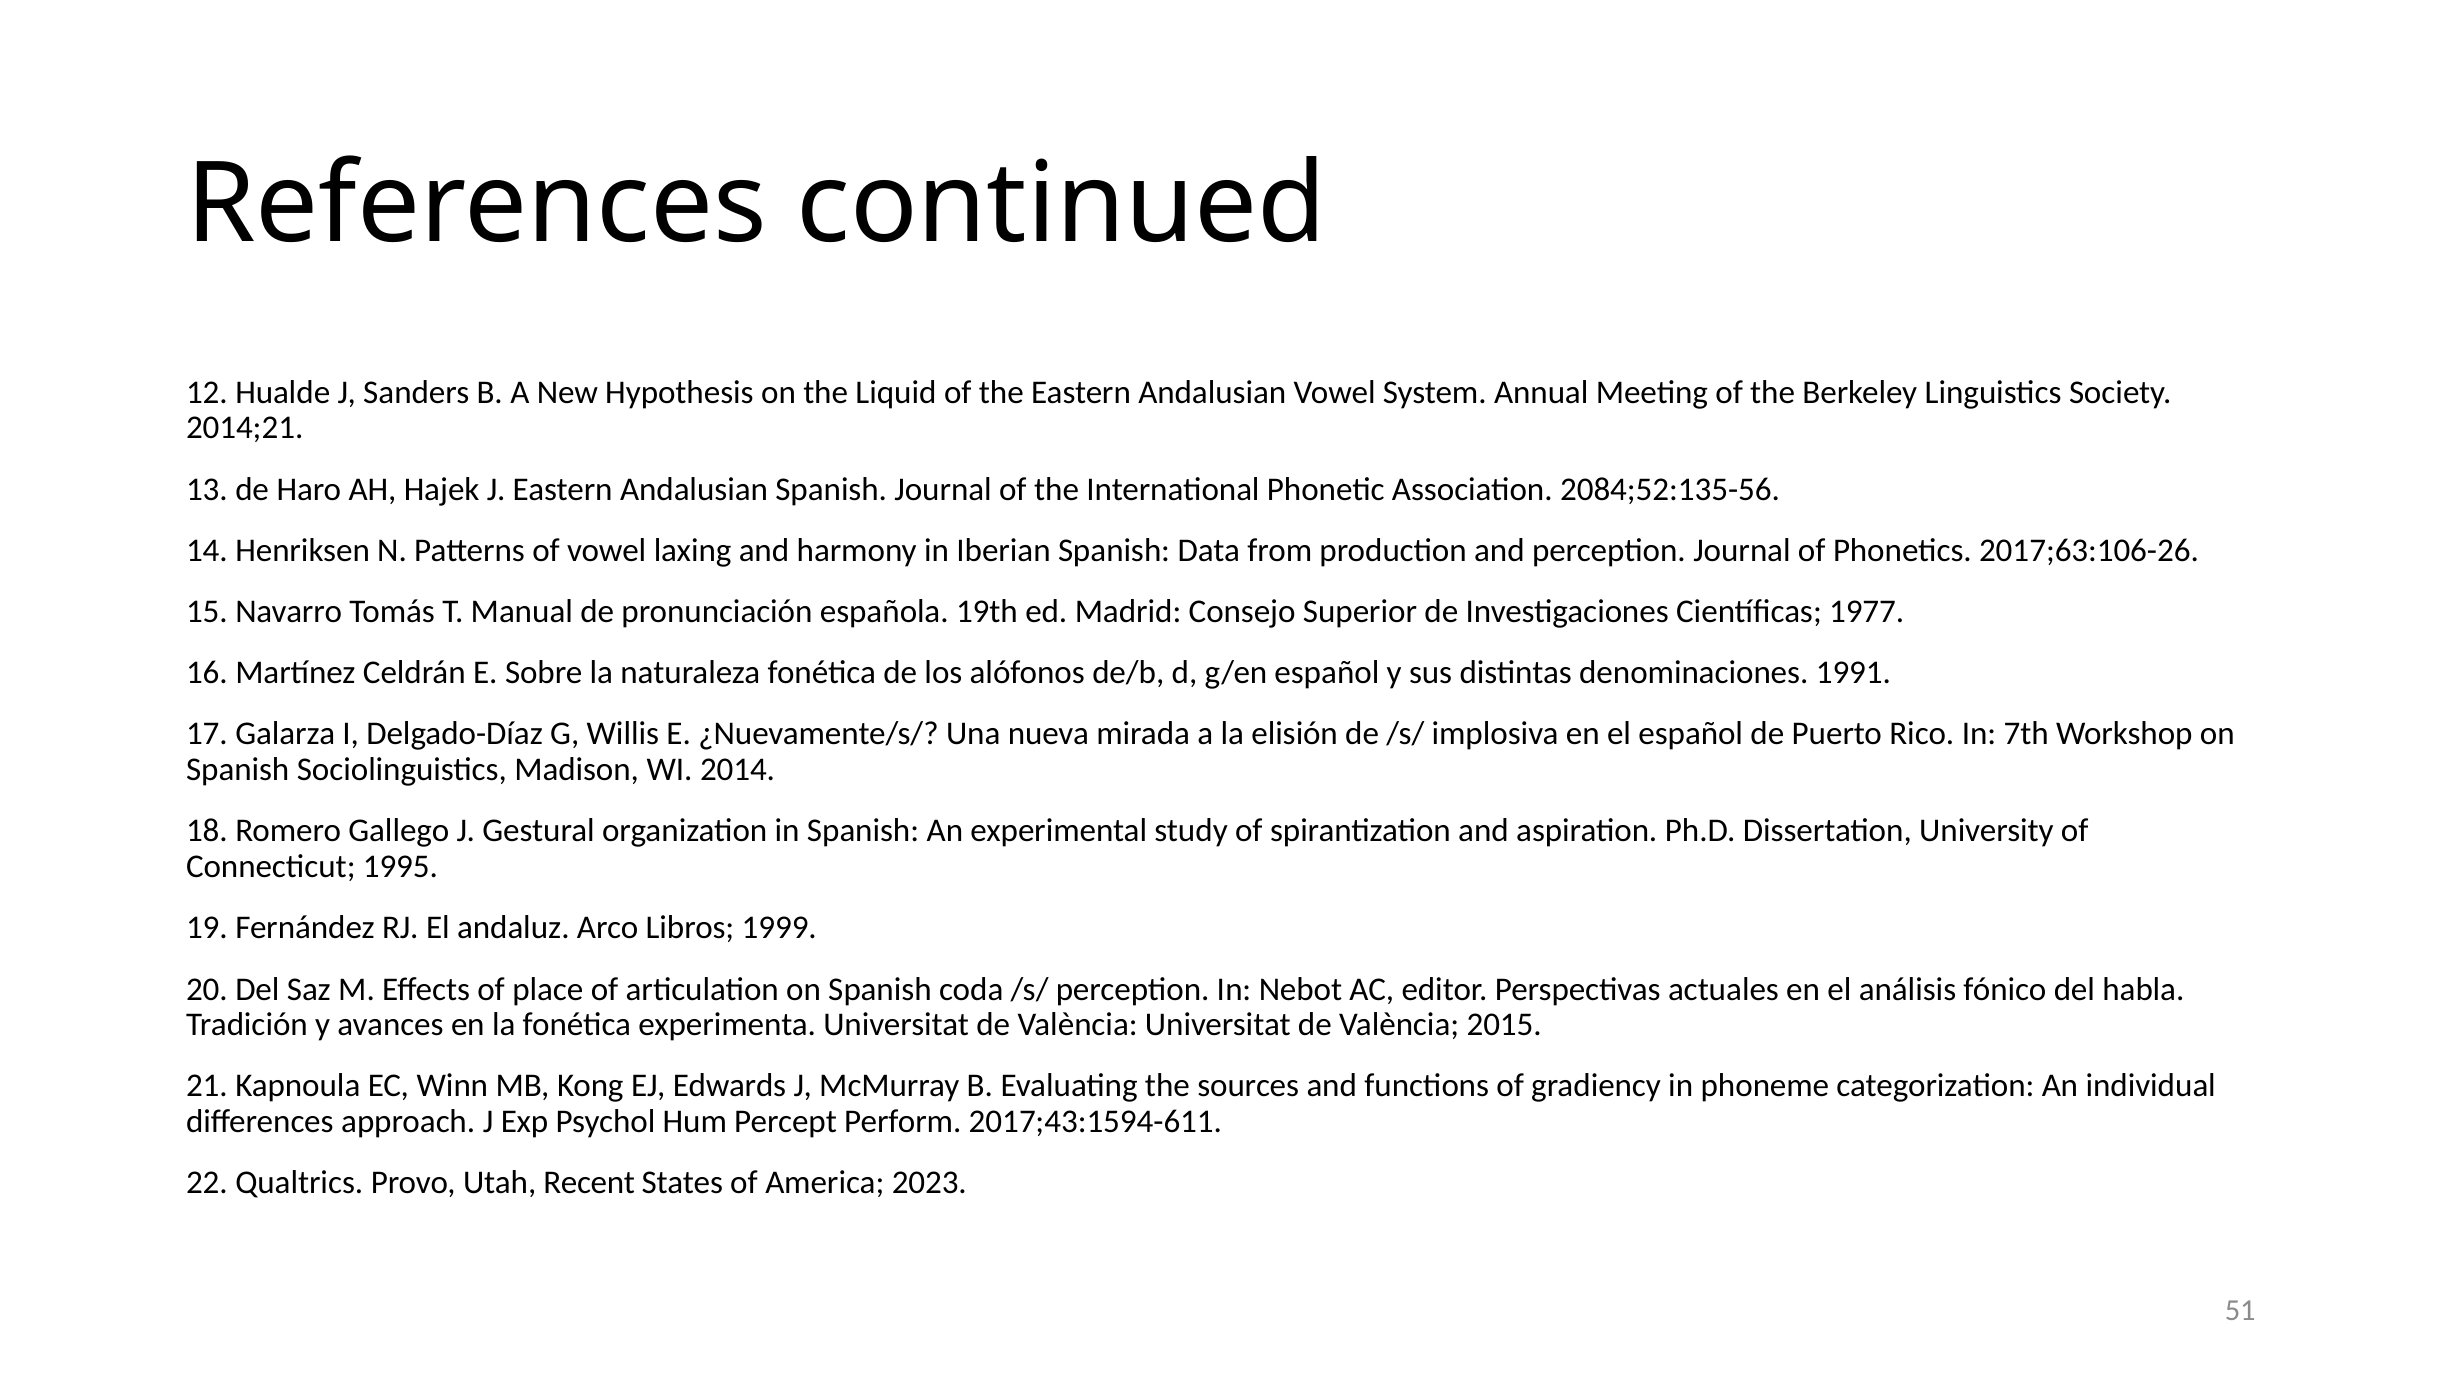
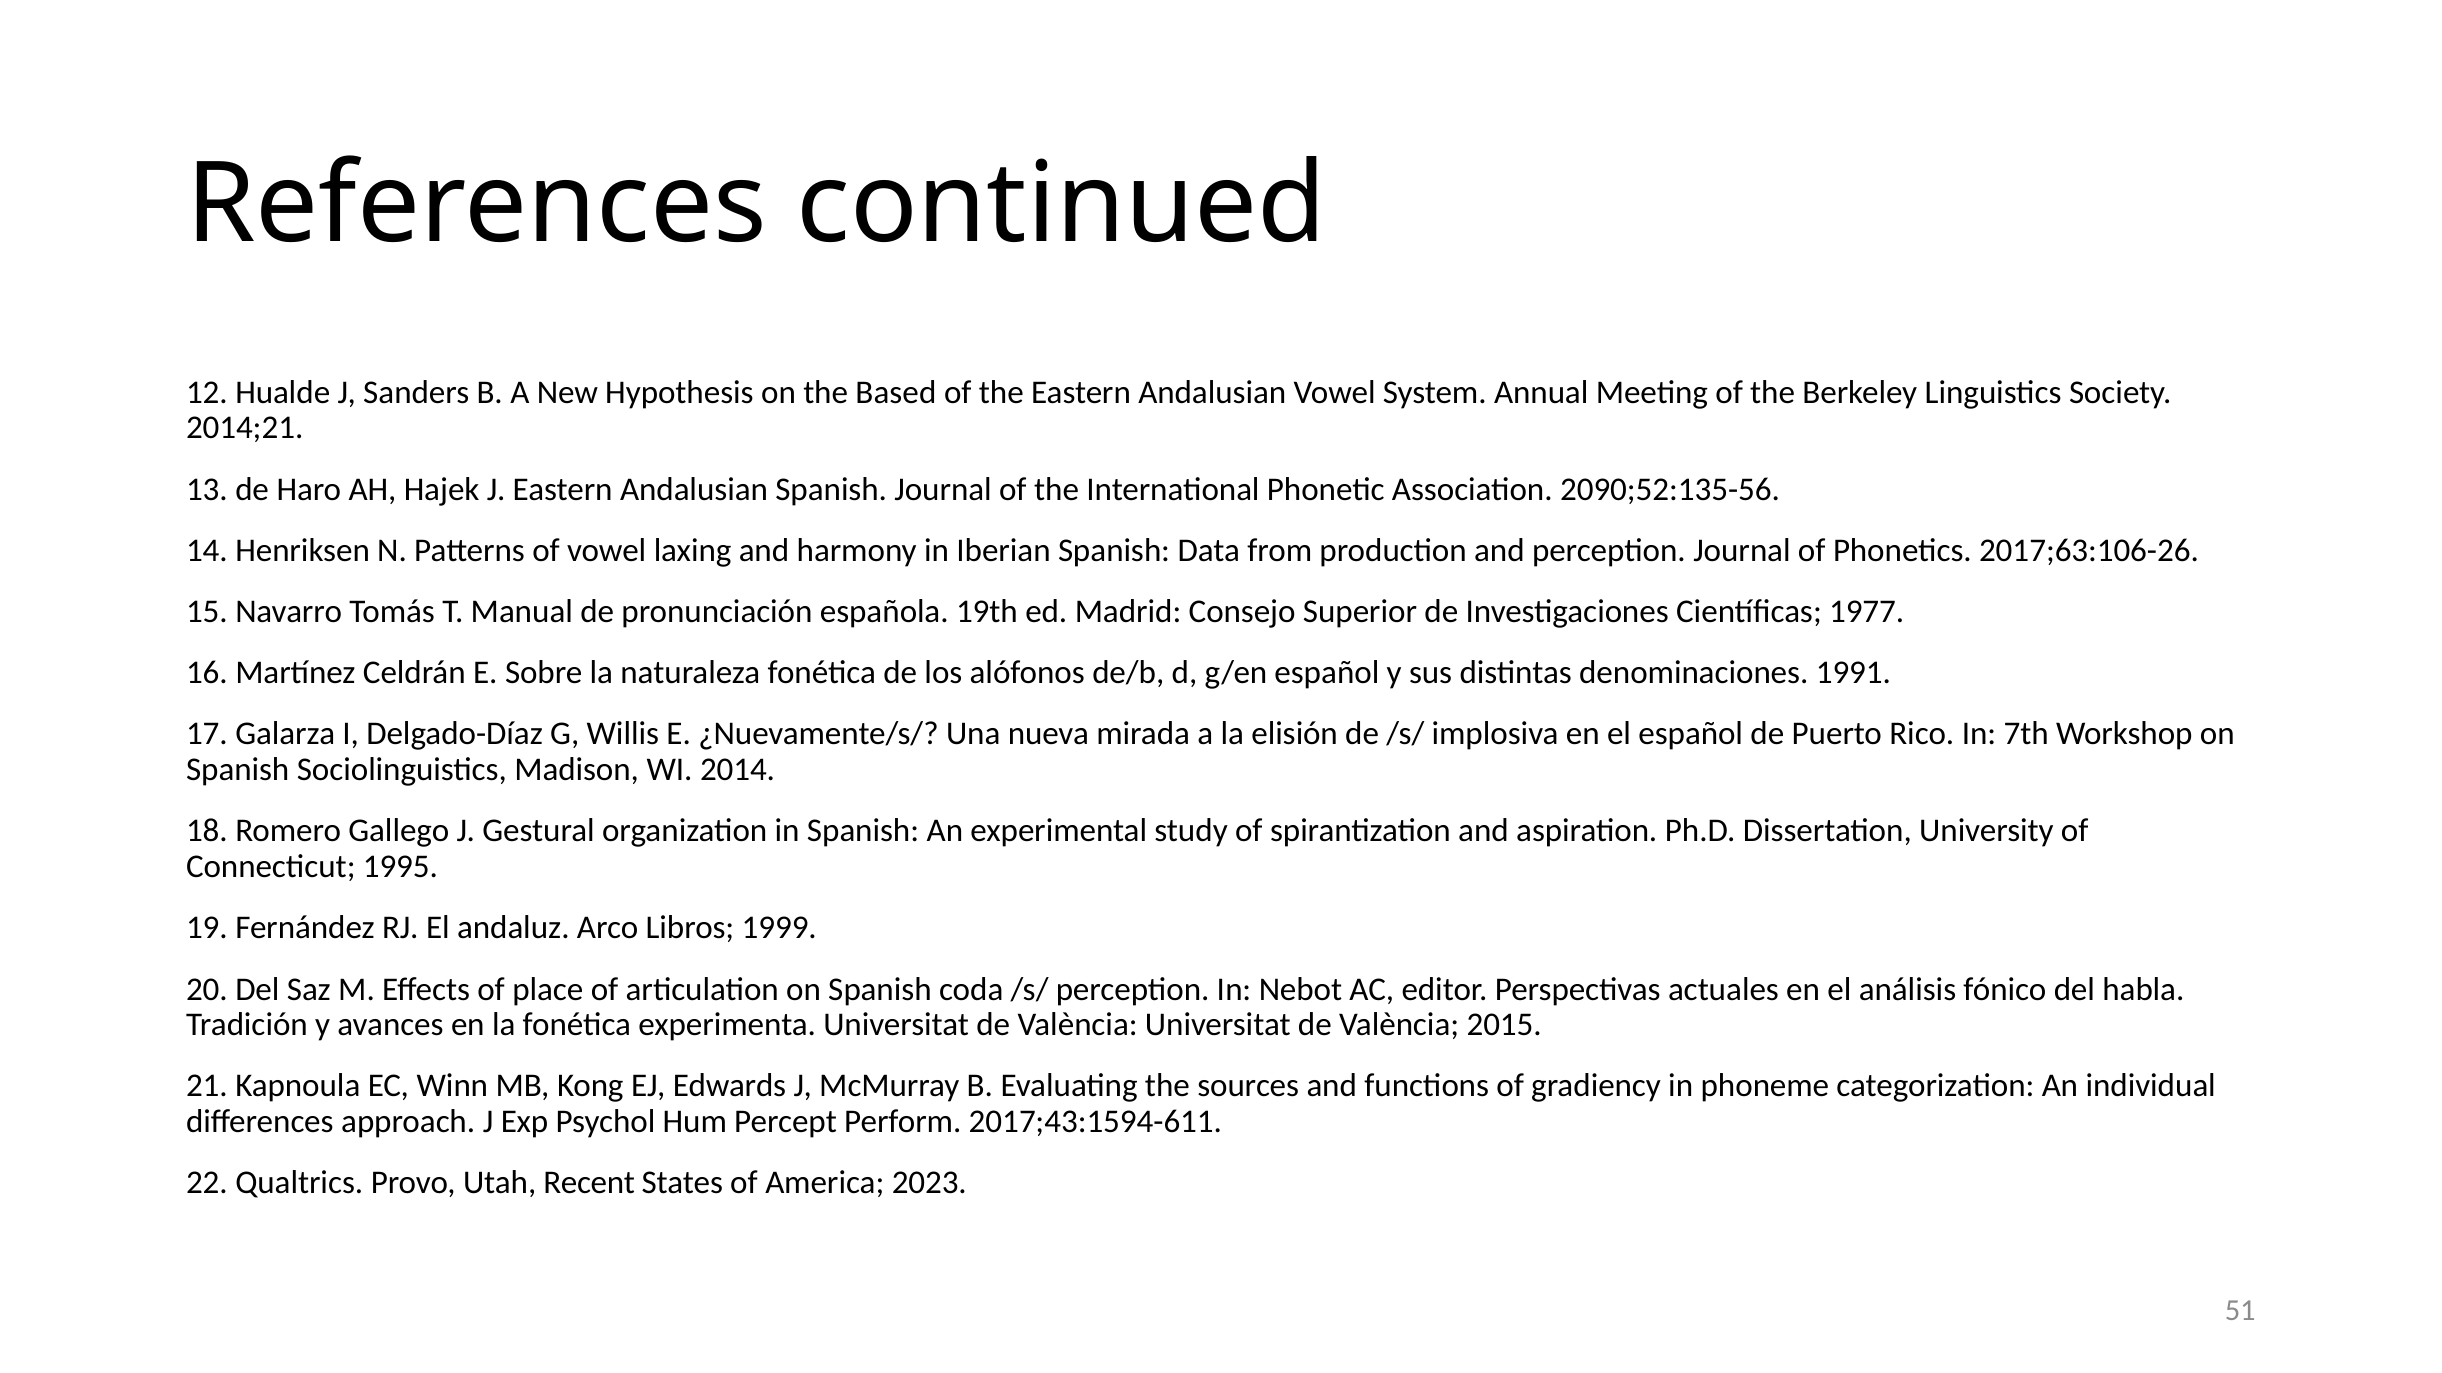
Liquid: Liquid -> Based (896, 393)
2084;52:135-56: 2084;52:135-56 -> 2090;52:135-56 (1670, 489)
